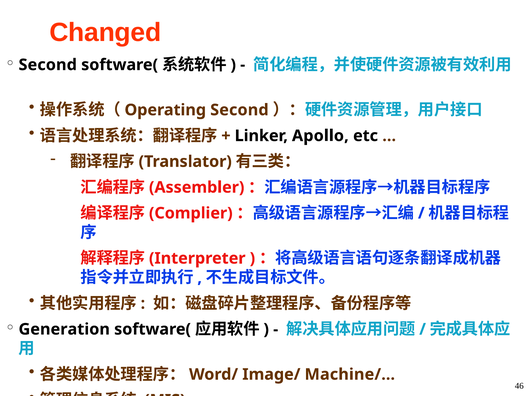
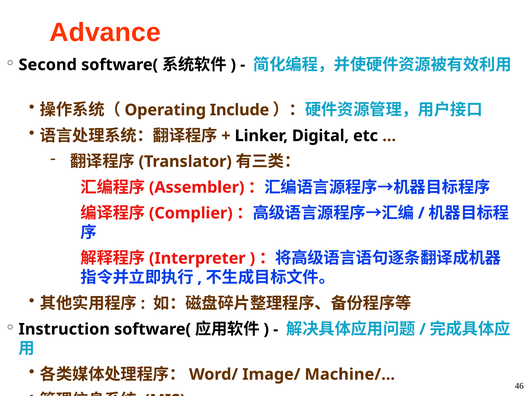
Changed: Changed -> Advance (105, 33)
Second: Second -> Include (240, 110)
Apollo: Apollo -> Digital (320, 136)
Generation: Generation -> Instruction (64, 330)
